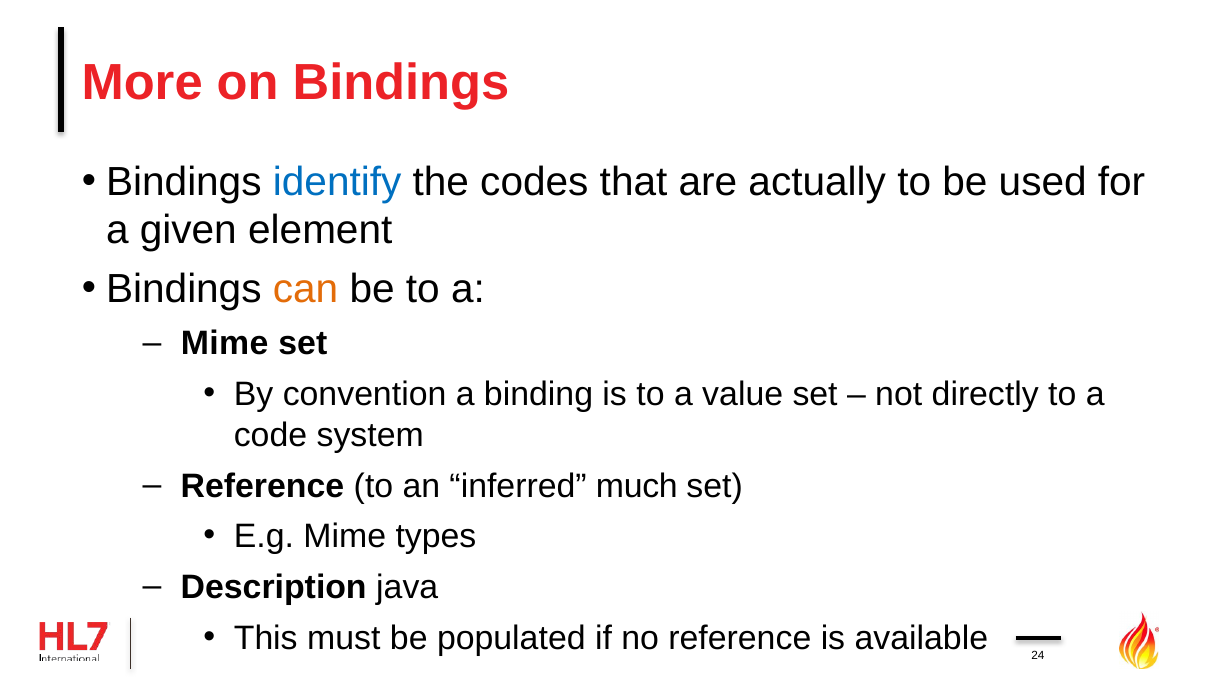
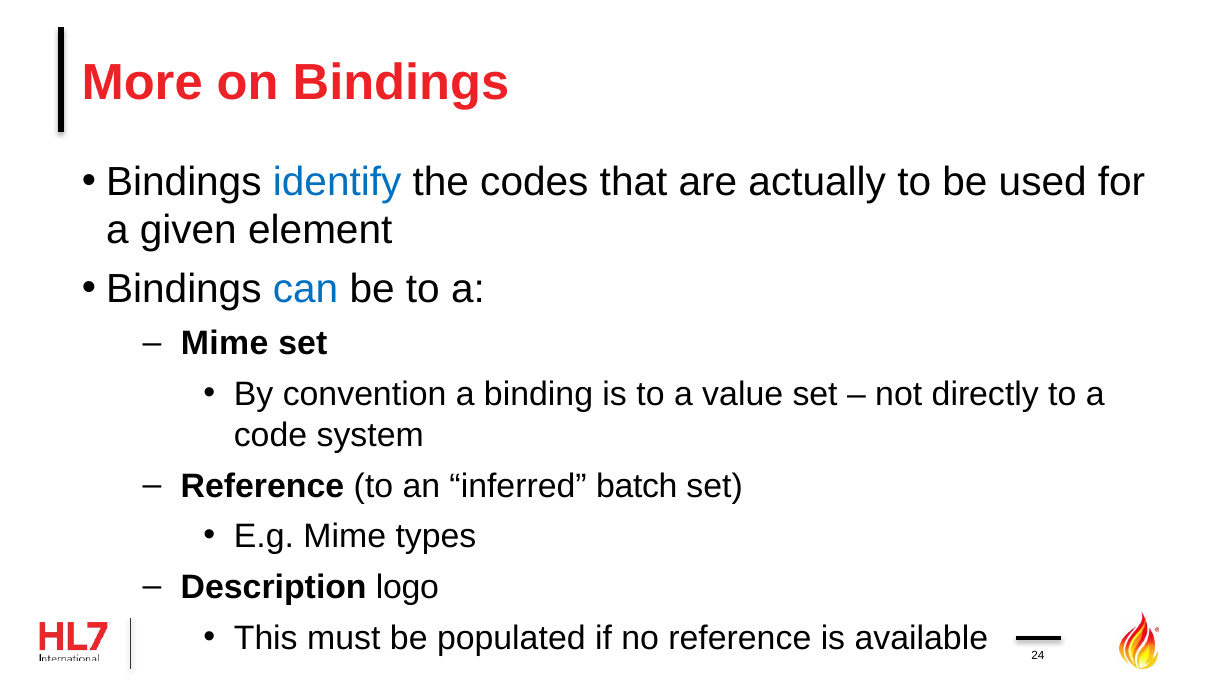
can colour: orange -> blue (306, 289)
much: much -> batch (637, 486)
java: java -> logo (407, 587)
